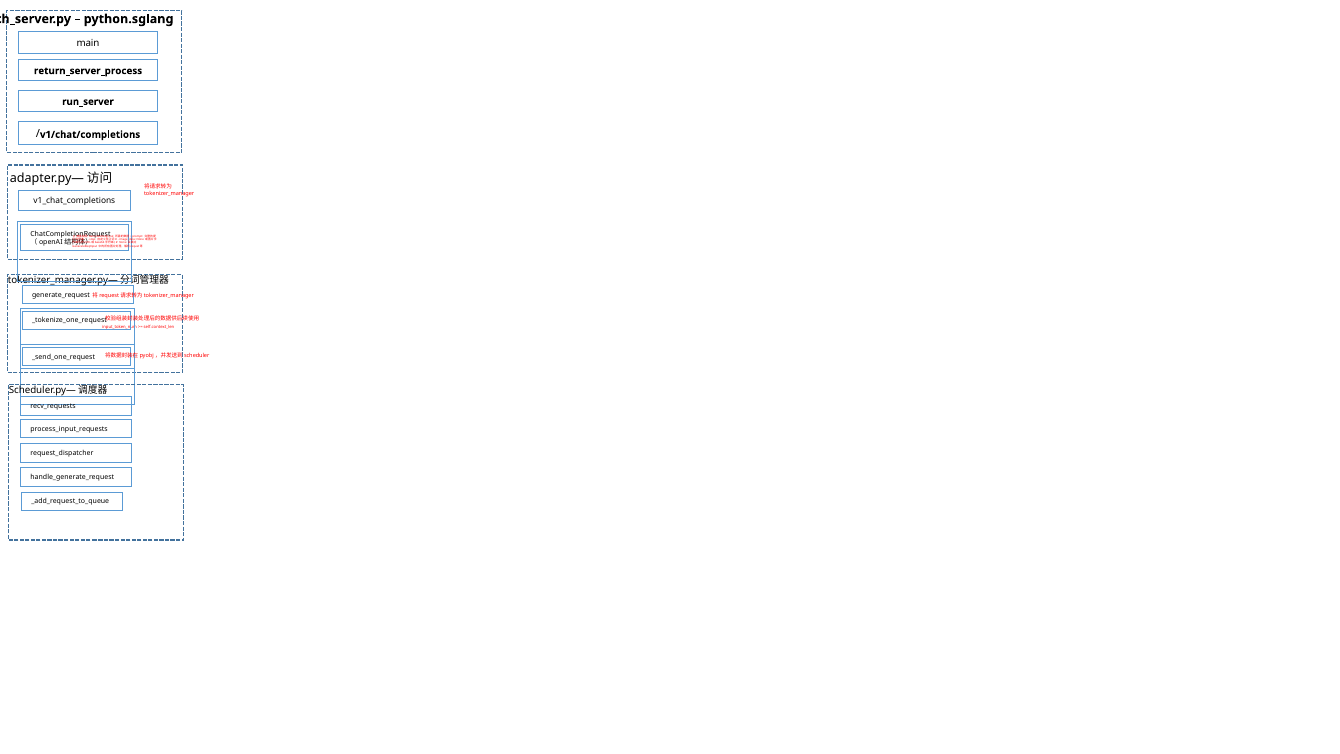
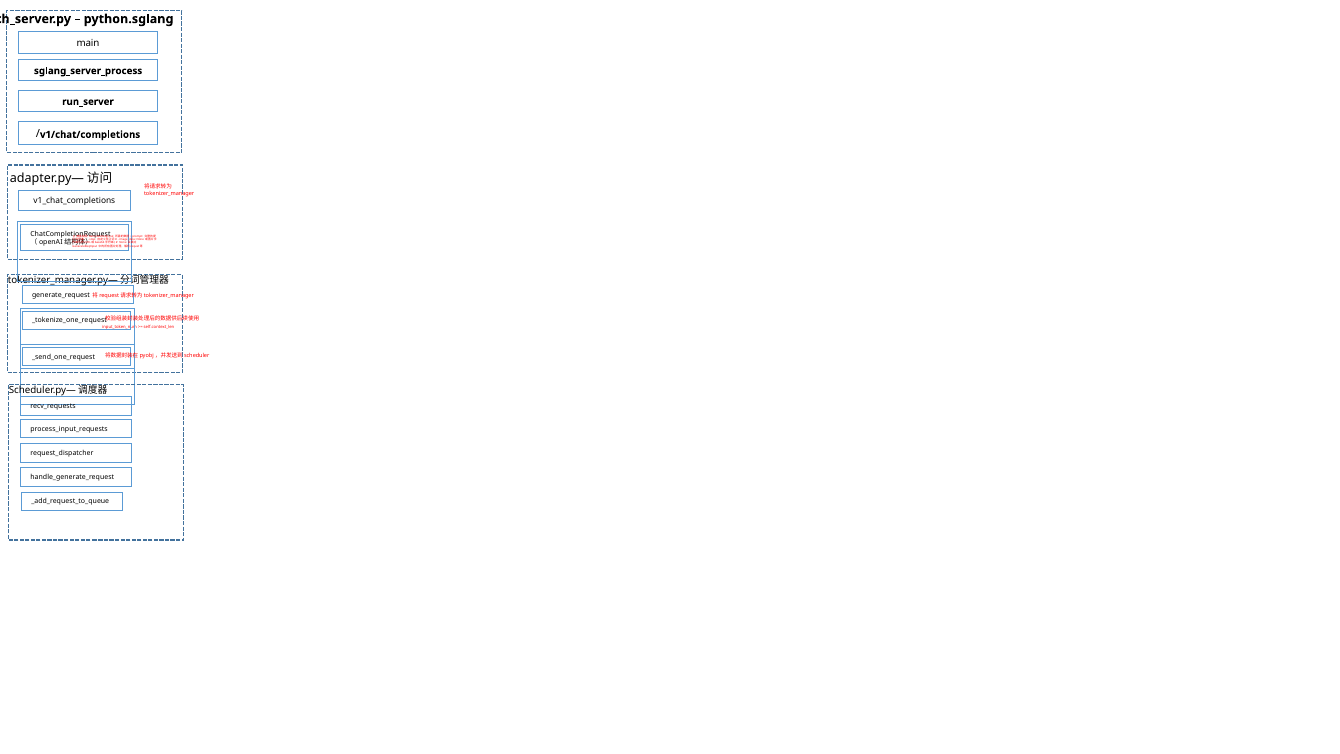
return_server_process: return_server_process -> sglang_server_process (88, 71)
